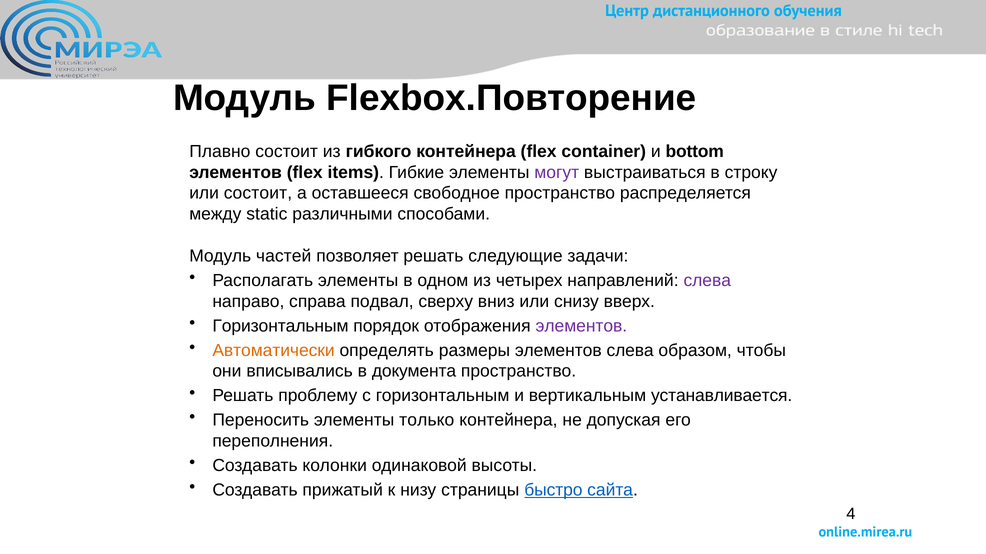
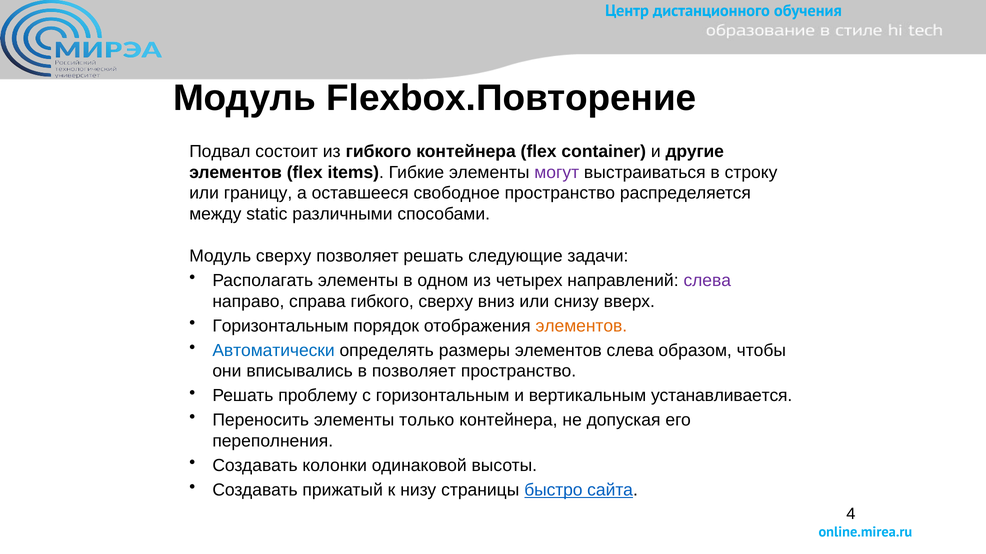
Плавно: Плавно -> Подвал (220, 152)
bottom: bottom -> другие (695, 152)
или состоит: состоит -> границу (258, 193)
Модуль частей: частей -> сверху (284, 256)
справа подвал: подвал -> гибкого (382, 302)
элементов colour: purple -> orange (581, 326)
Автоматически colour: orange -> blue (274, 351)
в документа: документа -> позволяет (414, 372)
